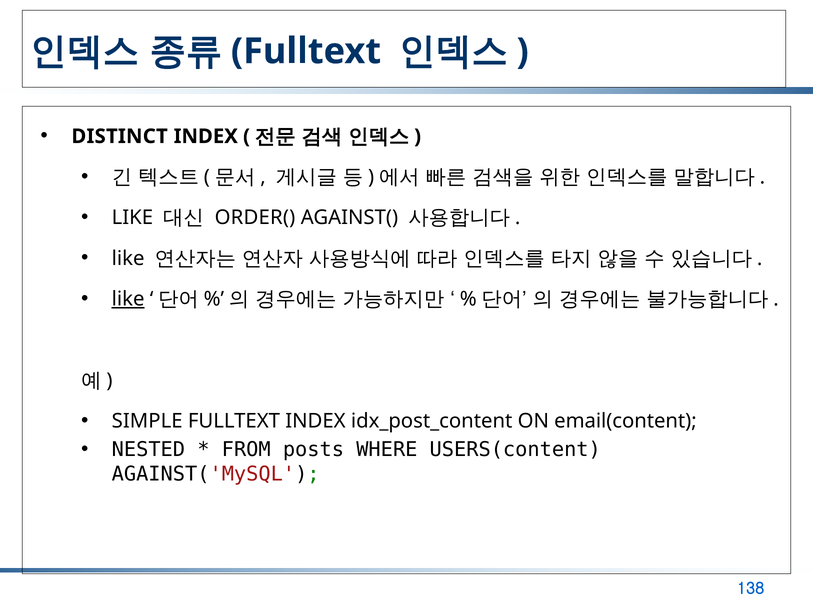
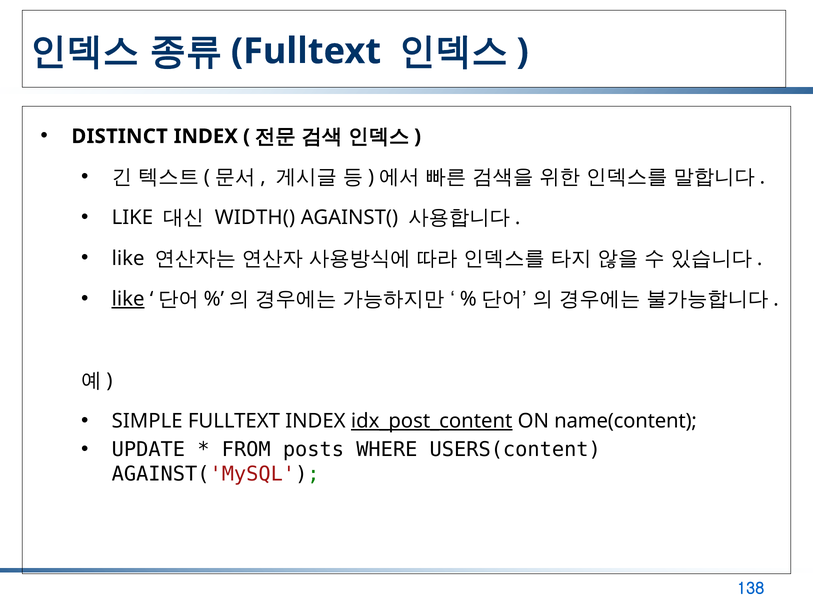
ORDER(: ORDER( -> WIDTH( (255, 218)
idx_post_content underline: none -> present (432, 421)
email(content: email(content -> name(content (626, 421)
NESTED: NESTED -> UPDATE (148, 449)
